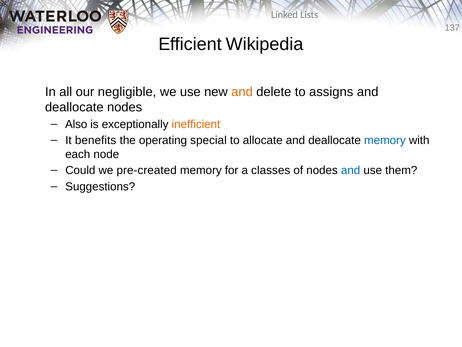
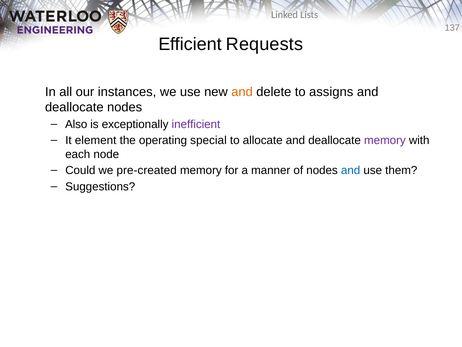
Wikipedia: Wikipedia -> Requests (265, 44)
negligible: negligible -> instances (127, 92)
inefficient colour: orange -> purple (196, 124)
benefits: benefits -> element (96, 140)
memory colour: blue -> purple (385, 140)
classes: classes -> manner (271, 170)
